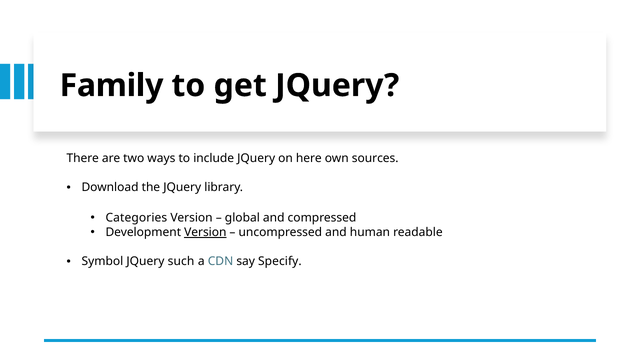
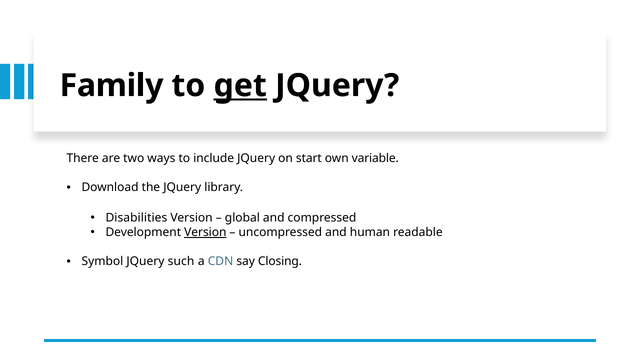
get underline: none -> present (240, 86)
here: here -> start (309, 158)
sources: sources -> variable (375, 158)
Categories: Categories -> Disabilities (136, 218)
Specify: Specify -> Closing (280, 261)
